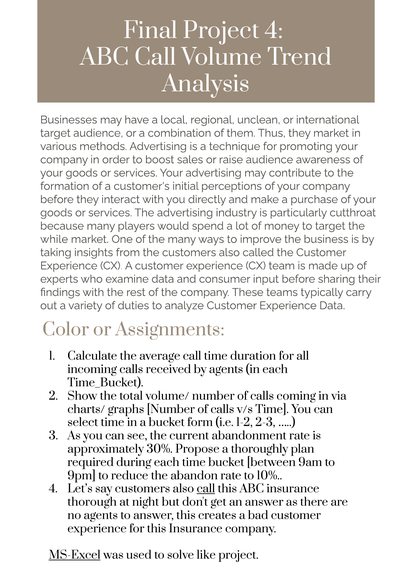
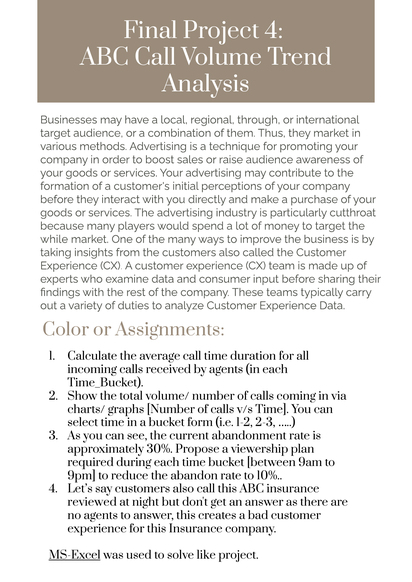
unclean: unclean -> through (259, 120)
thoroughly: thoroughly -> viewership (260, 450)
call underline: present -> none (206, 490)
thorough: thorough -> reviewed (92, 503)
